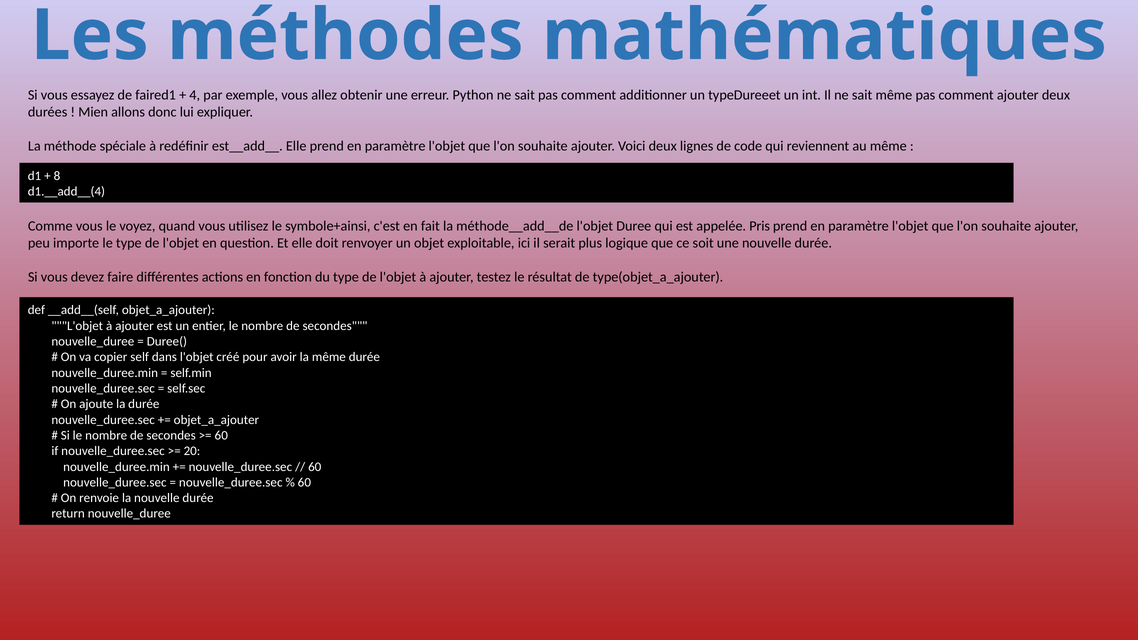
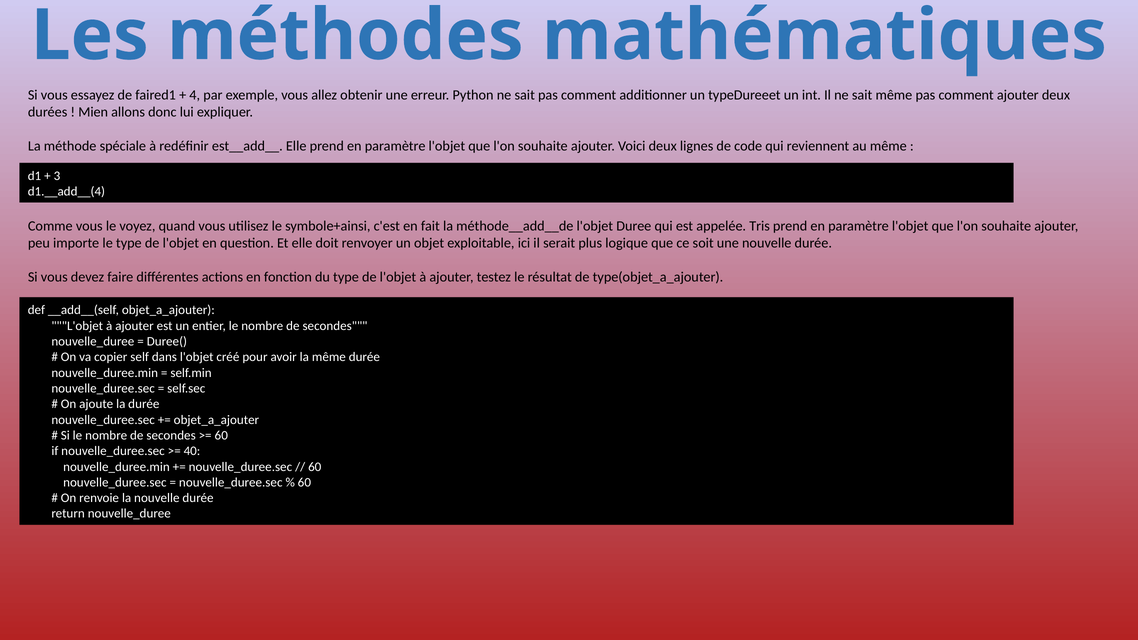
8: 8 -> 3 (57, 176)
Pris: Pris -> Tris (760, 226)
20: 20 -> 40 (192, 451)
